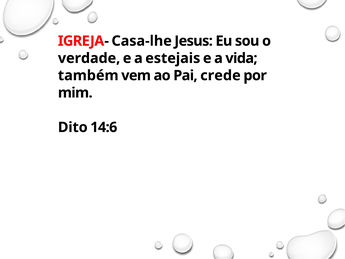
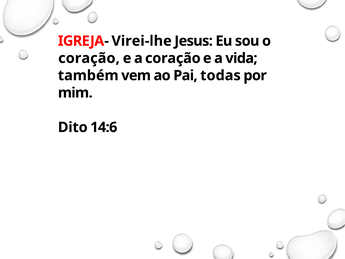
Casa-lhe: Casa-lhe -> Virei-lhe (142, 41)
verdade: verdade -> coração (89, 58)
a estejais: estejais -> coração (173, 58)
crede: crede -> todas (220, 75)
